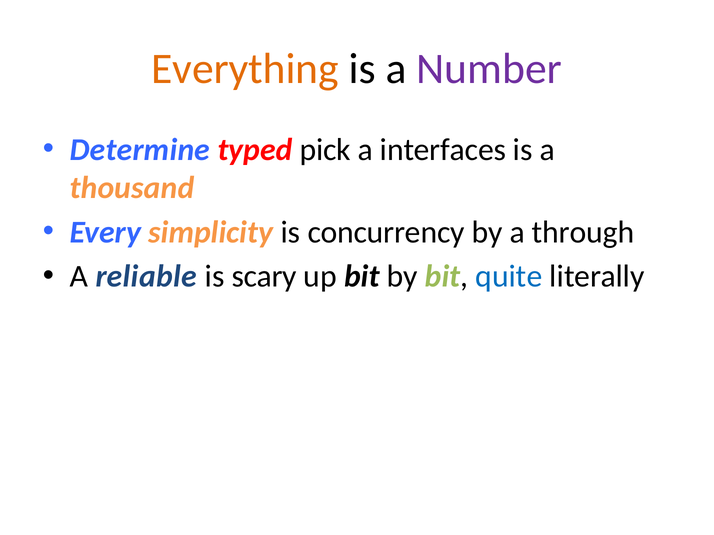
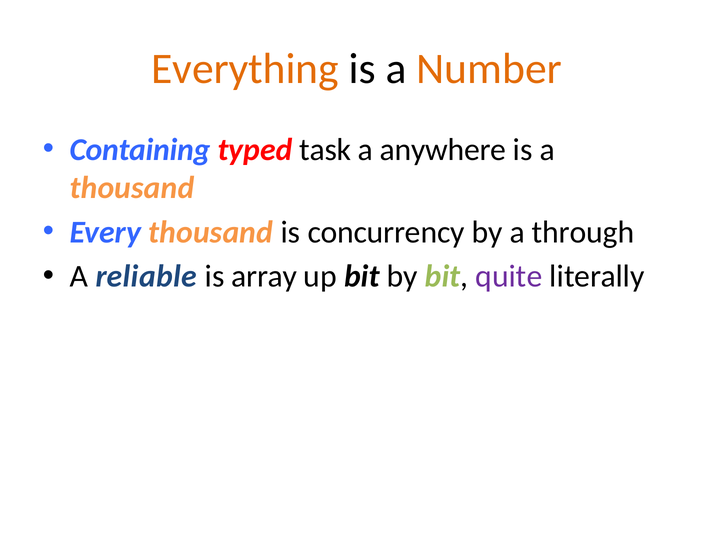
Number colour: purple -> orange (489, 69)
Determine: Determine -> Containing (140, 150)
pick: pick -> task (325, 150)
interfaces: interfaces -> anywhere (443, 150)
Every simplicity: simplicity -> thousand (211, 232)
scary: scary -> array (264, 277)
quite colour: blue -> purple (509, 277)
